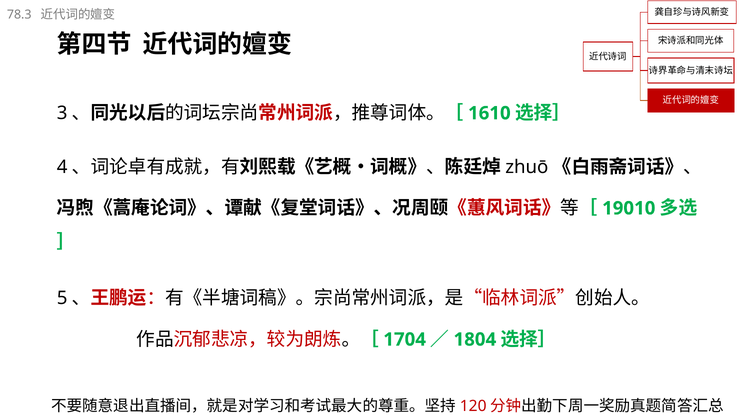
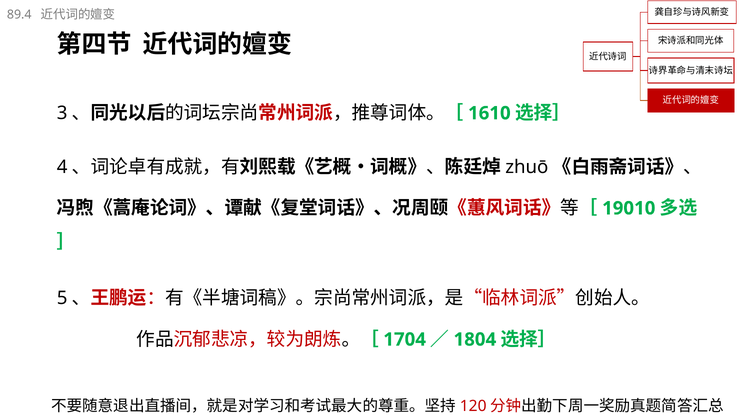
78.3: 78.3 -> 89.4 (19, 14)
